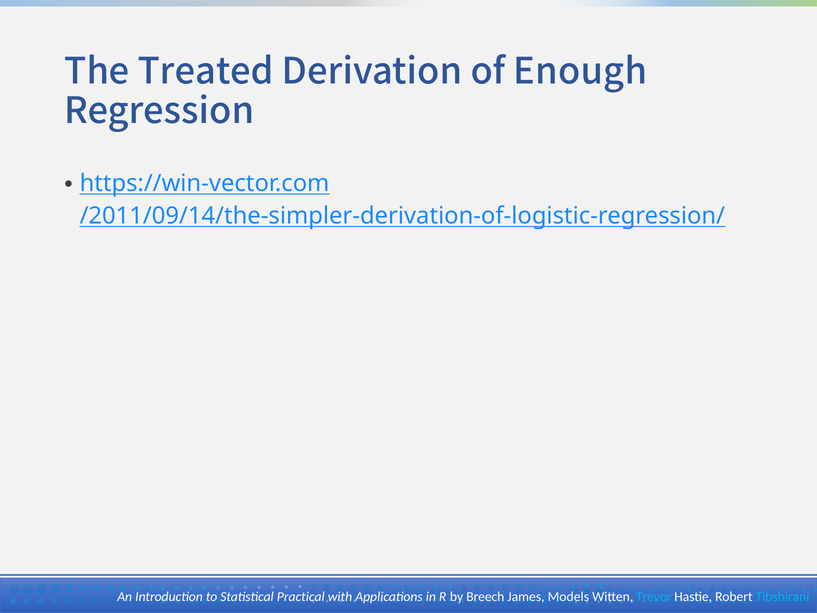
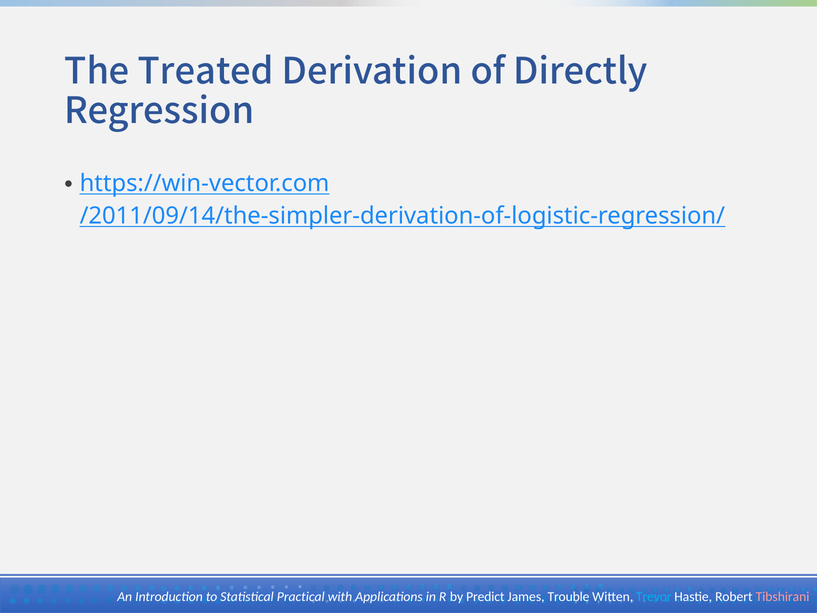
Enough: Enough -> Directly (580, 72)
Breech: Breech -> Predict (485, 597)
Models: Models -> Trouble (568, 597)
Tibshirani colour: light blue -> pink (783, 597)
